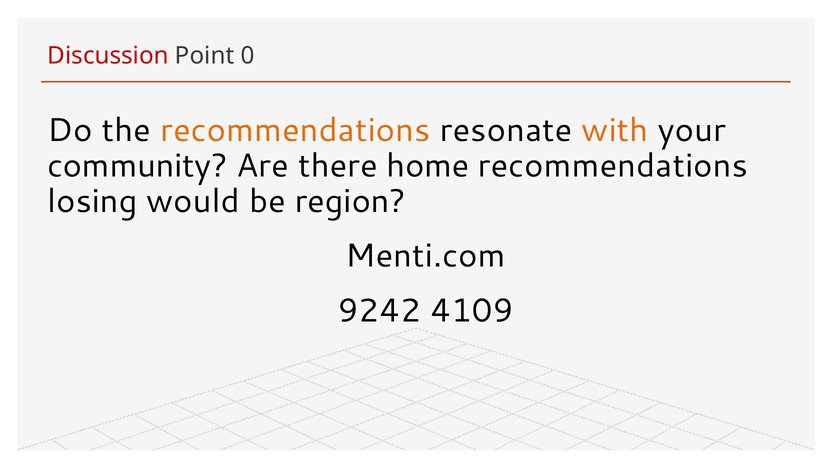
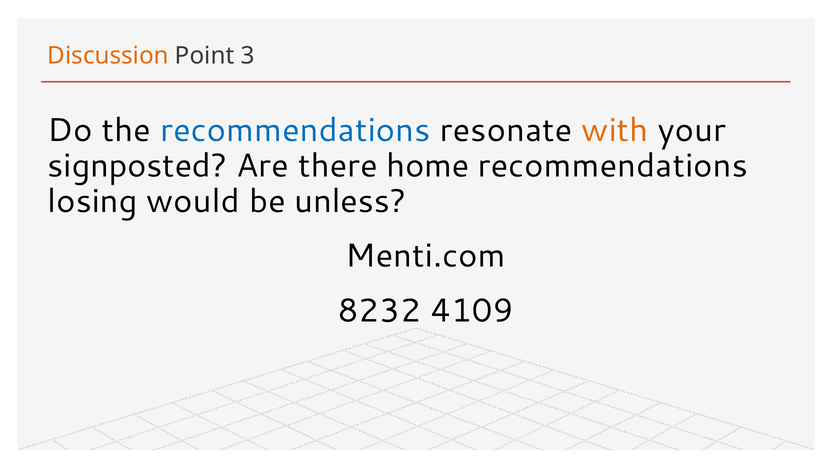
Discussion colour: red -> orange (108, 56)
0: 0 -> 3 (248, 56)
recommendations colour: orange -> blue (295, 130)
community: community -> signposted (138, 166)
region: region -> unless (350, 201)
9242: 9242 -> 8232 (379, 311)
